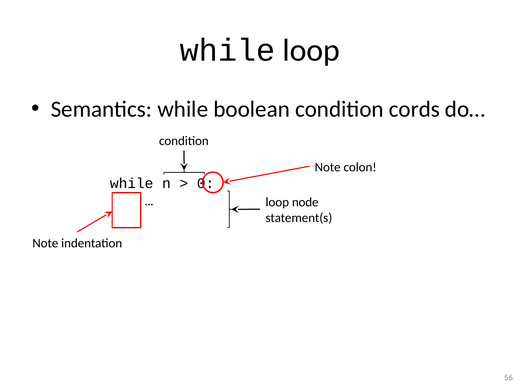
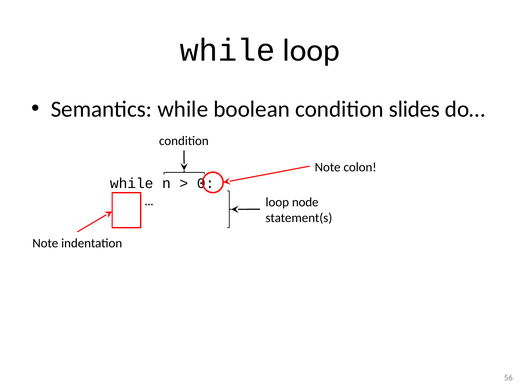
cords: cords -> slides (414, 109)
